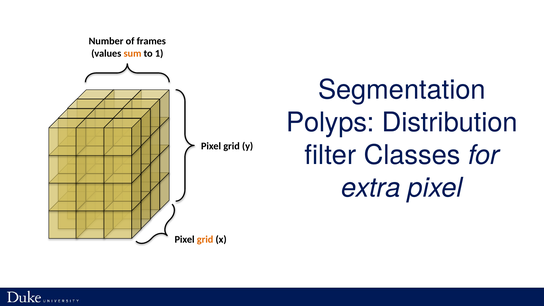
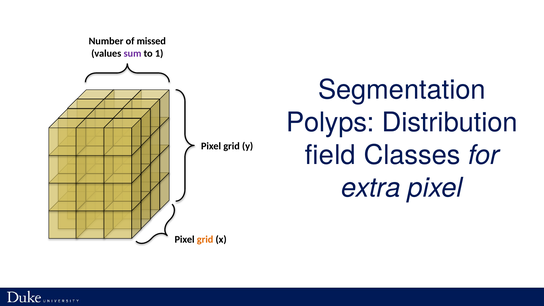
frames: frames -> missed (151, 41)
sum colour: orange -> purple (133, 53)
filter: filter -> field (330, 155)
